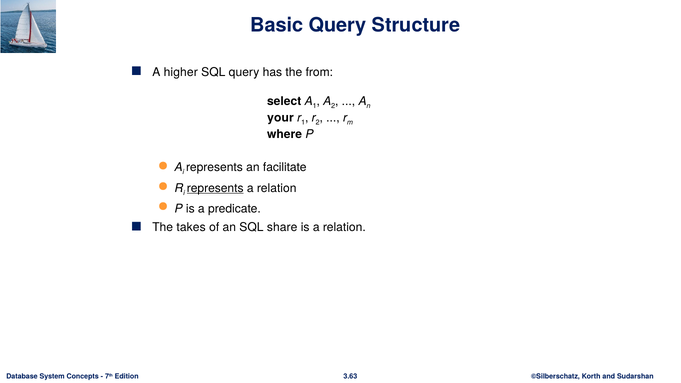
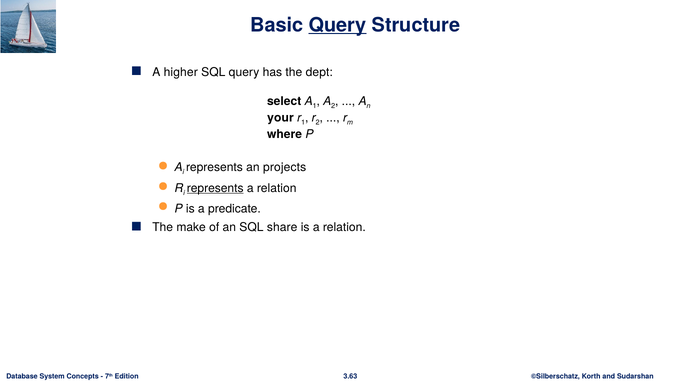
Query underline: none -> present (337, 25)
from: from -> dept (319, 72)
facilitate: facilitate -> projects (285, 167)
takes: takes -> make (191, 228)
